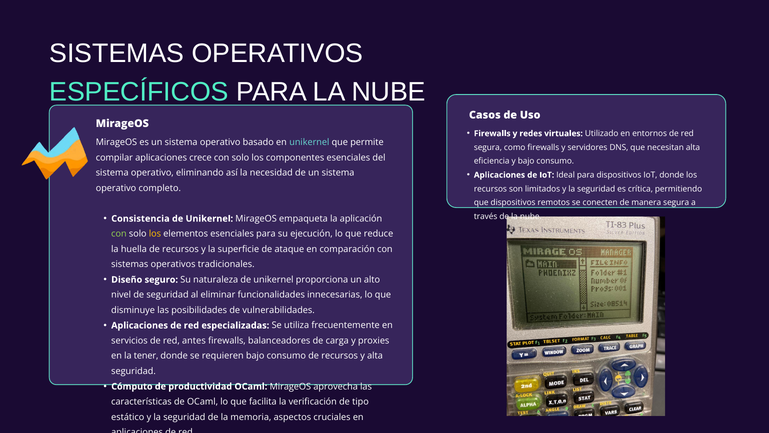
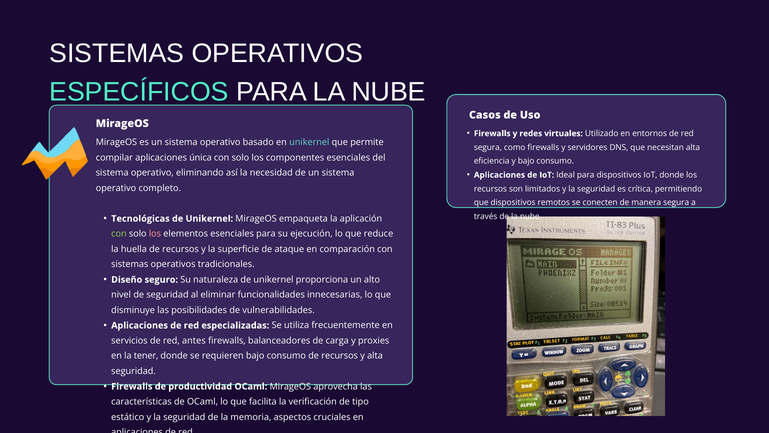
crece: crece -> única (200, 157)
Consistencia: Consistencia -> Tecnológicas (140, 218)
los colour: yellow -> pink (155, 234)
Cómputo: Cómputo -> Firewalls (132, 386)
